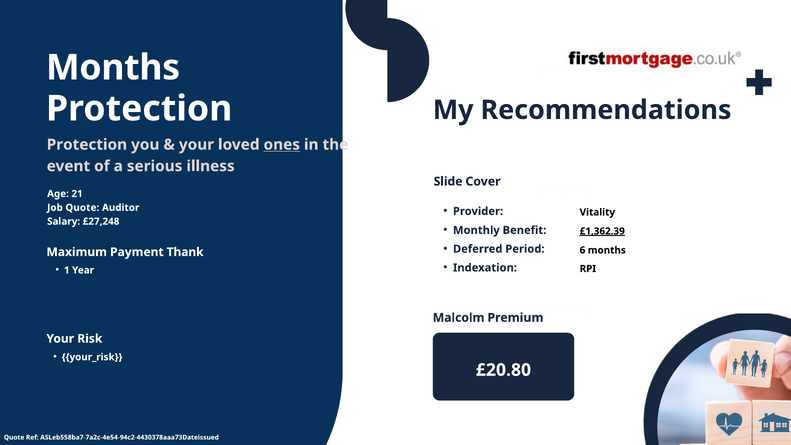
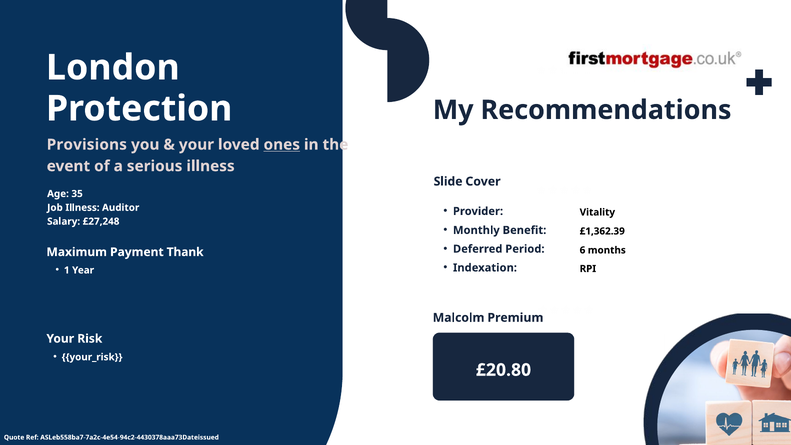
Months: Months -> London (113, 68)
Protection: Protection -> Provisions (87, 145)
21: 21 -> 35 (77, 194)
Job Quote: Quote -> Illness (82, 208)
£1,362.39 underline: present -> none (602, 231)
